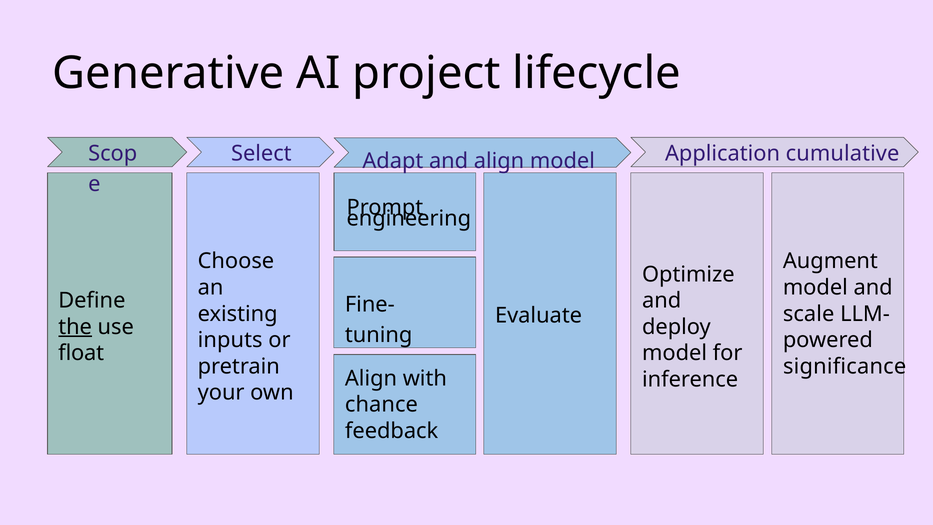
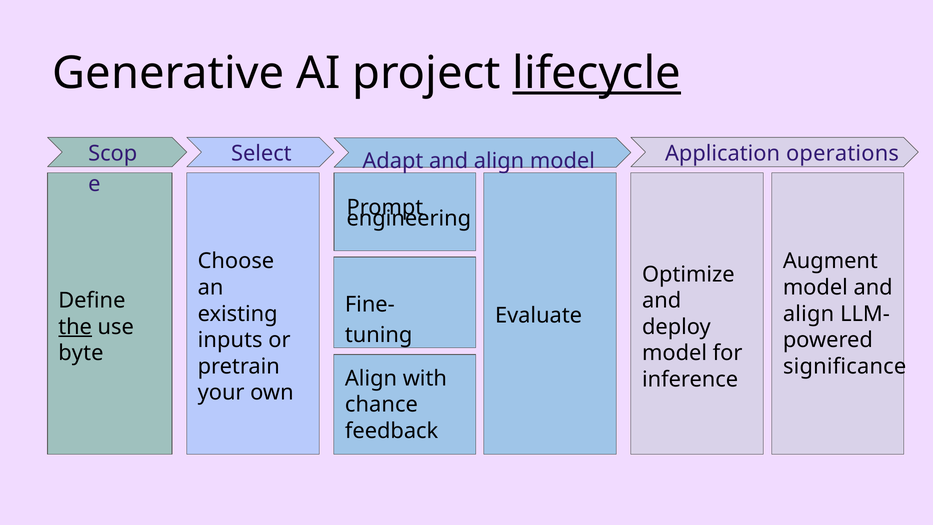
lifecycle underline: none -> present (597, 73)
cumulative: cumulative -> operations (842, 154)
scale: scale -> align (809, 314)
ﬂoat: ﬂoat -> byte (81, 353)
